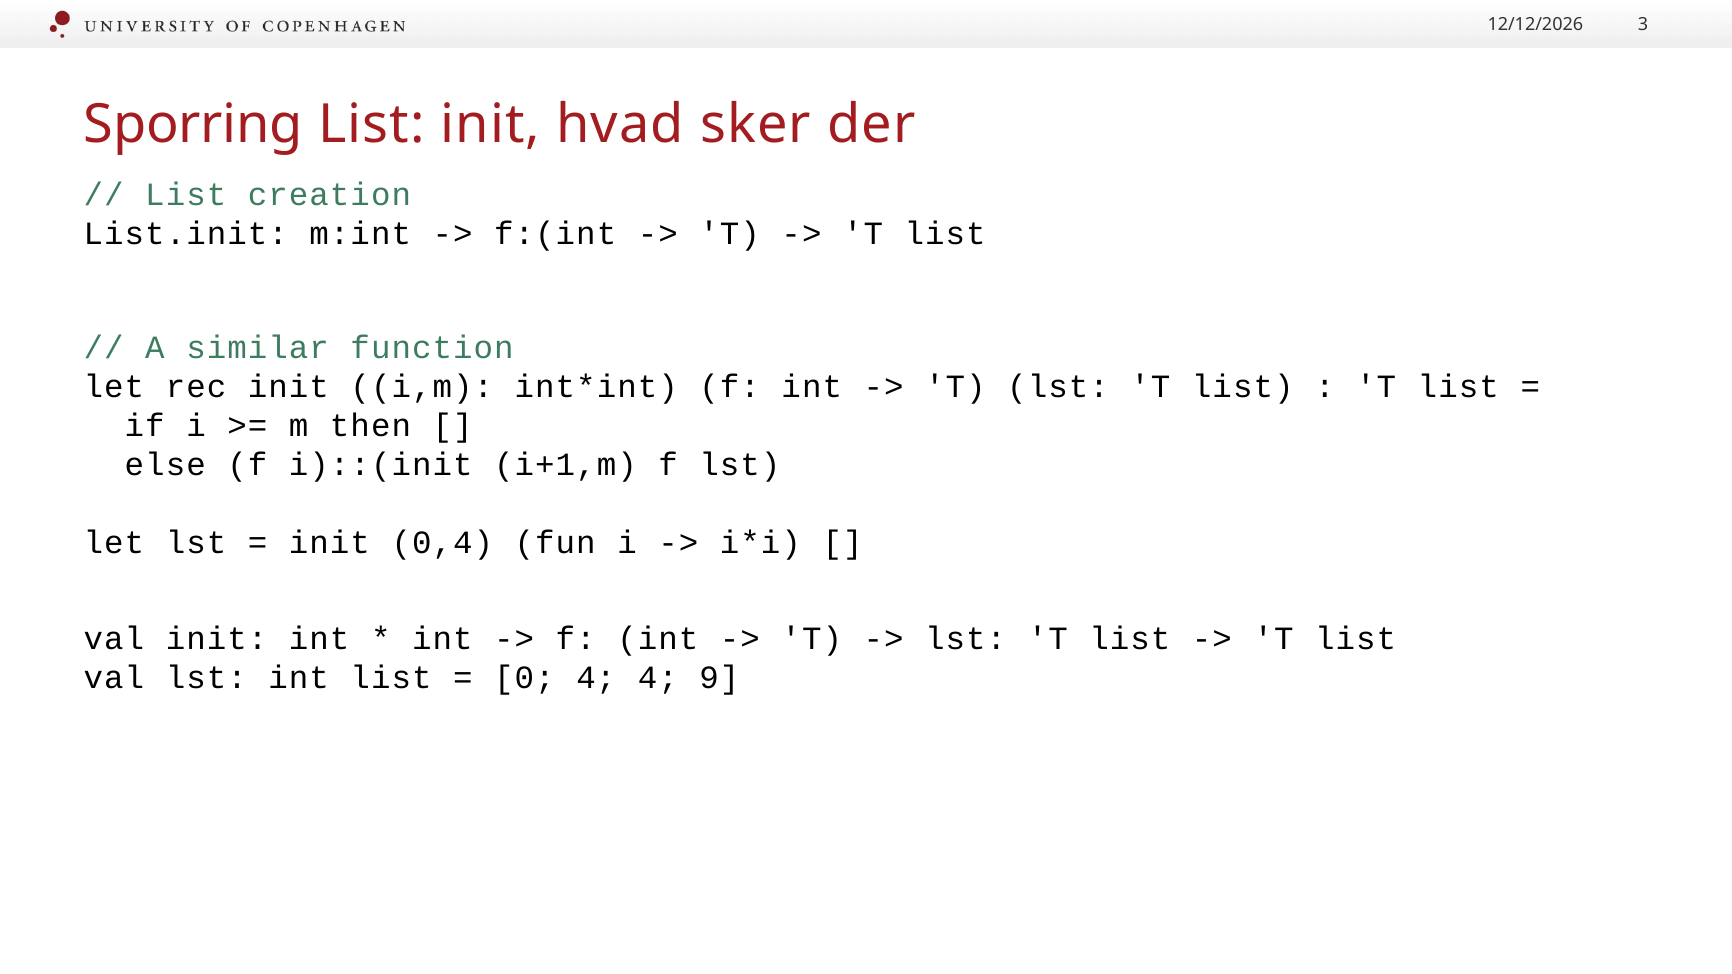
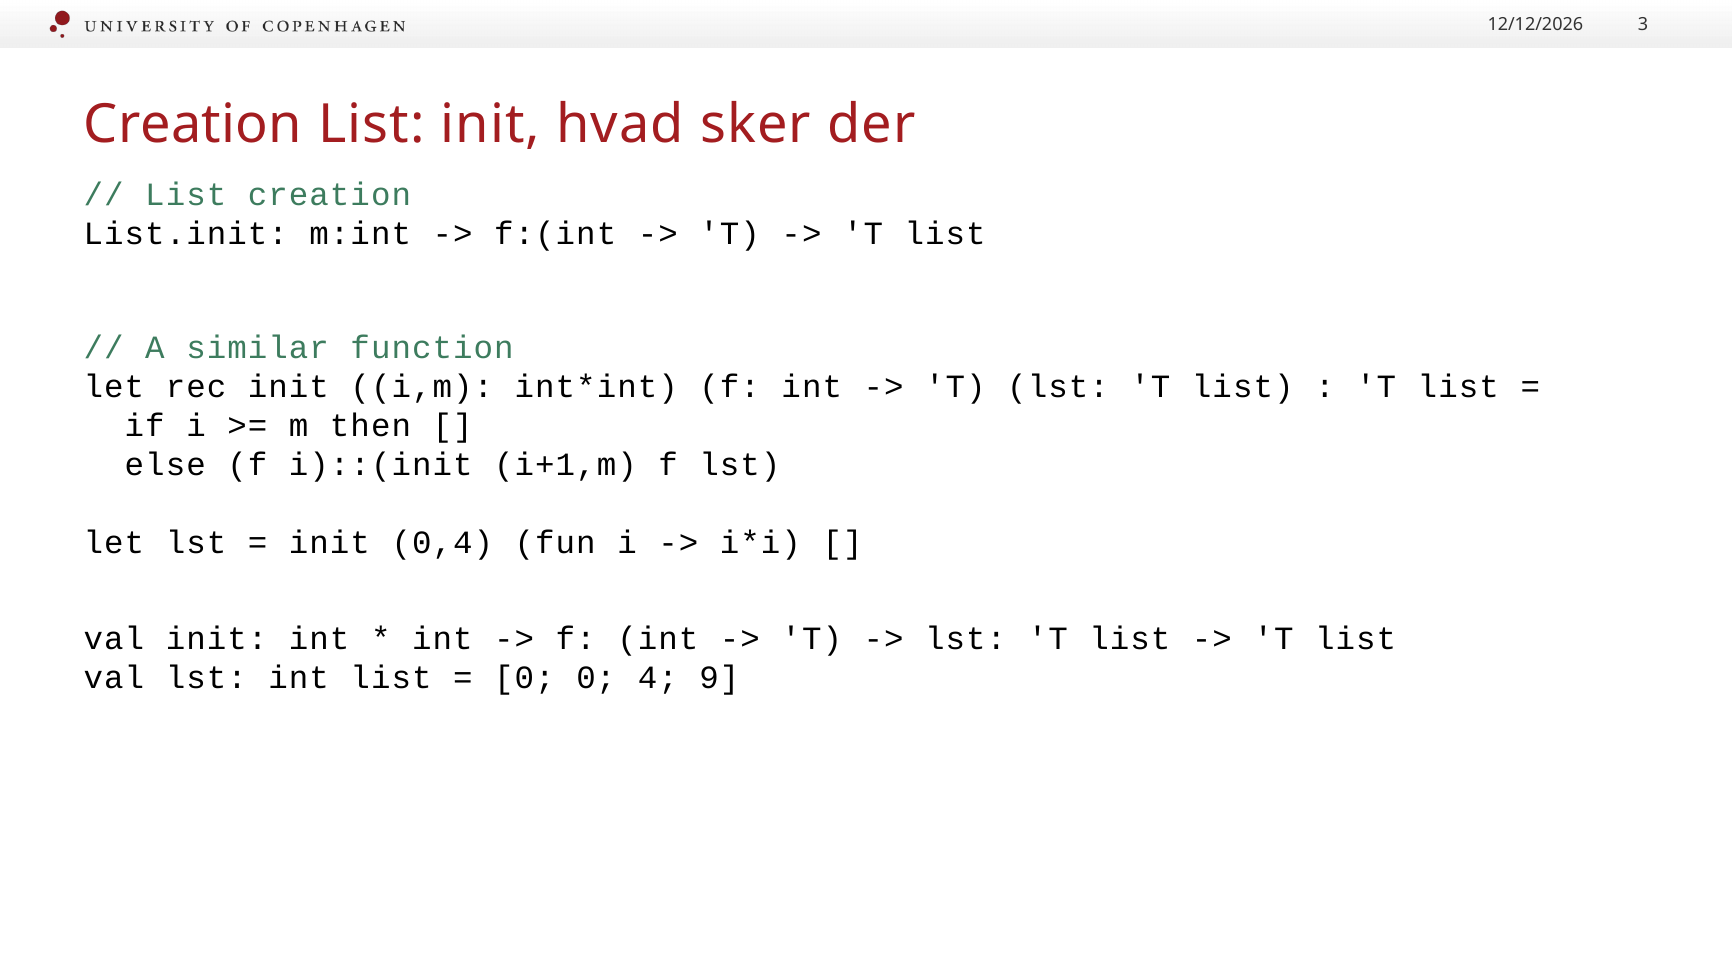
Sporring: Sporring -> Creation (193, 124)
0 4: 4 -> 0 (596, 678)
